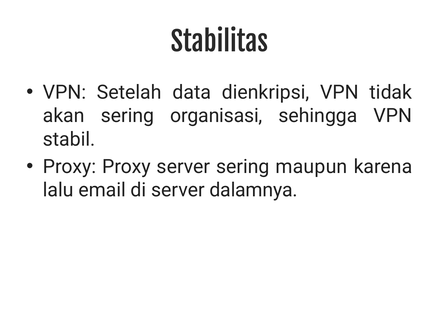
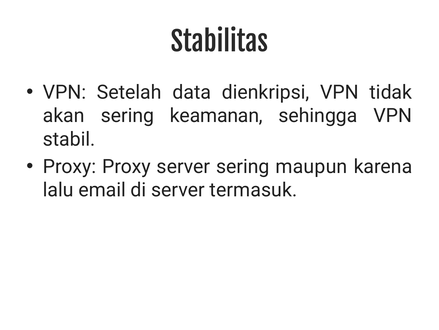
organisasi: organisasi -> keamanan (216, 116)
dalamnya: dalamnya -> termasuk (253, 190)
